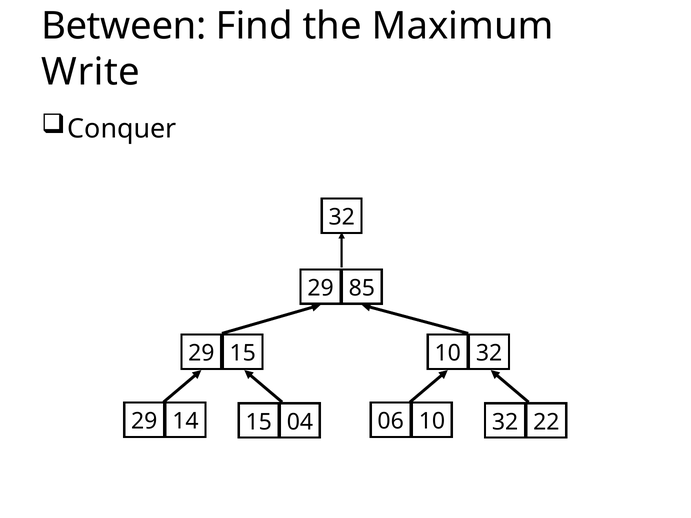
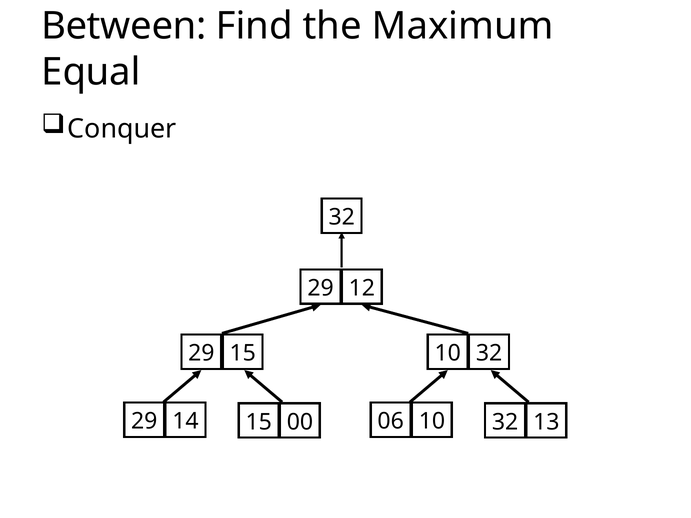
Write: Write -> Equal (91, 72)
85: 85 -> 12 (362, 288)
04: 04 -> 00 (300, 422)
22: 22 -> 13 (546, 422)
